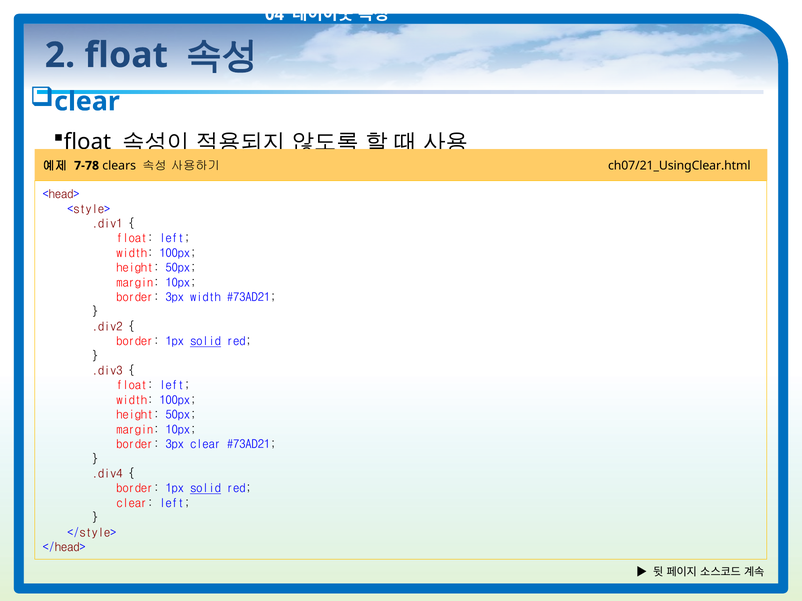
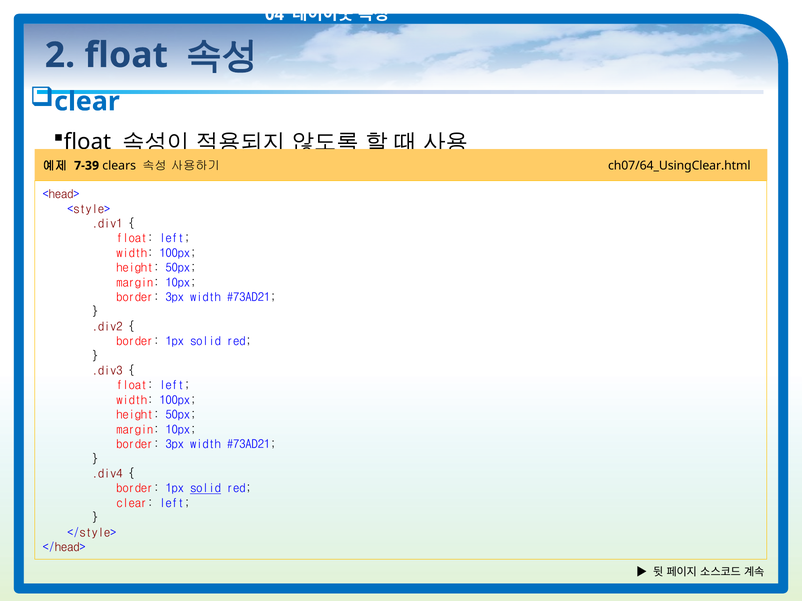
7-78: 7-78 -> 7-39 (87, 166)
ch07/21_UsingClear.html: ch07/21_UsingClear.html -> ch07/64_UsingClear.html (679, 166)
solid underline: present -> none (205, 342)
clear: clear -> width (205, 445)
